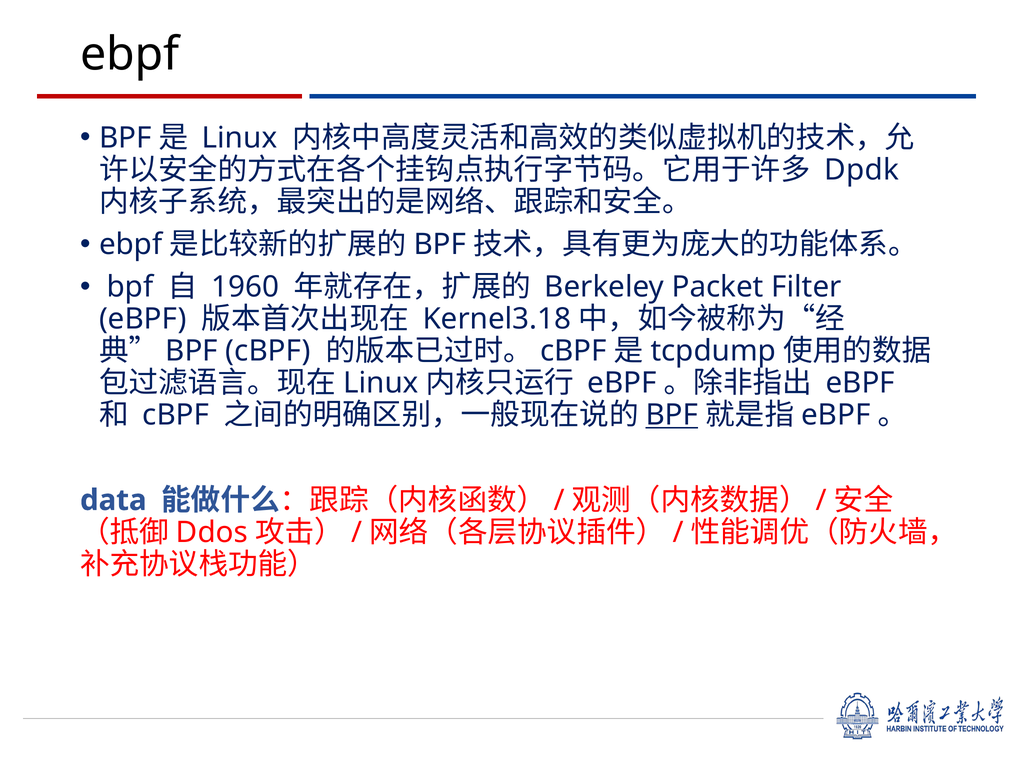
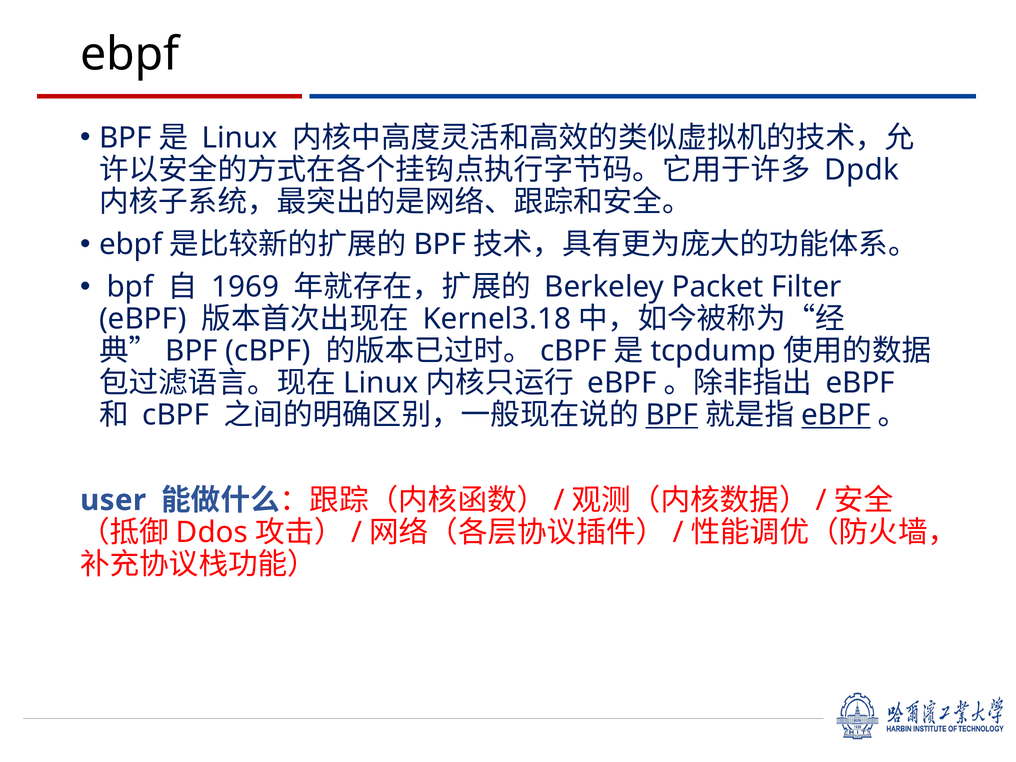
1960: 1960 -> 1969 (245, 287)
eBPF underline: none -> present (836, 415)
data: data -> user (113, 500)
